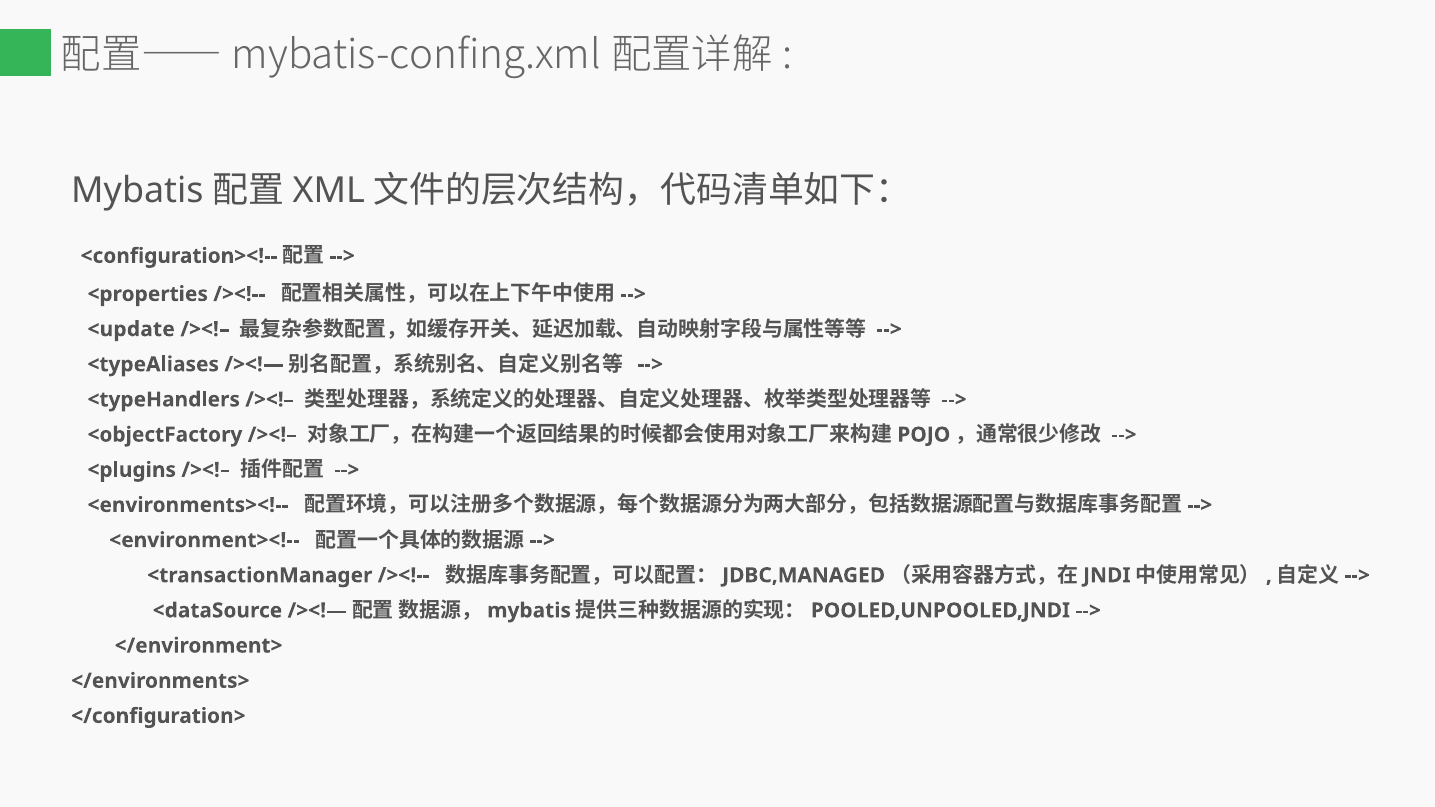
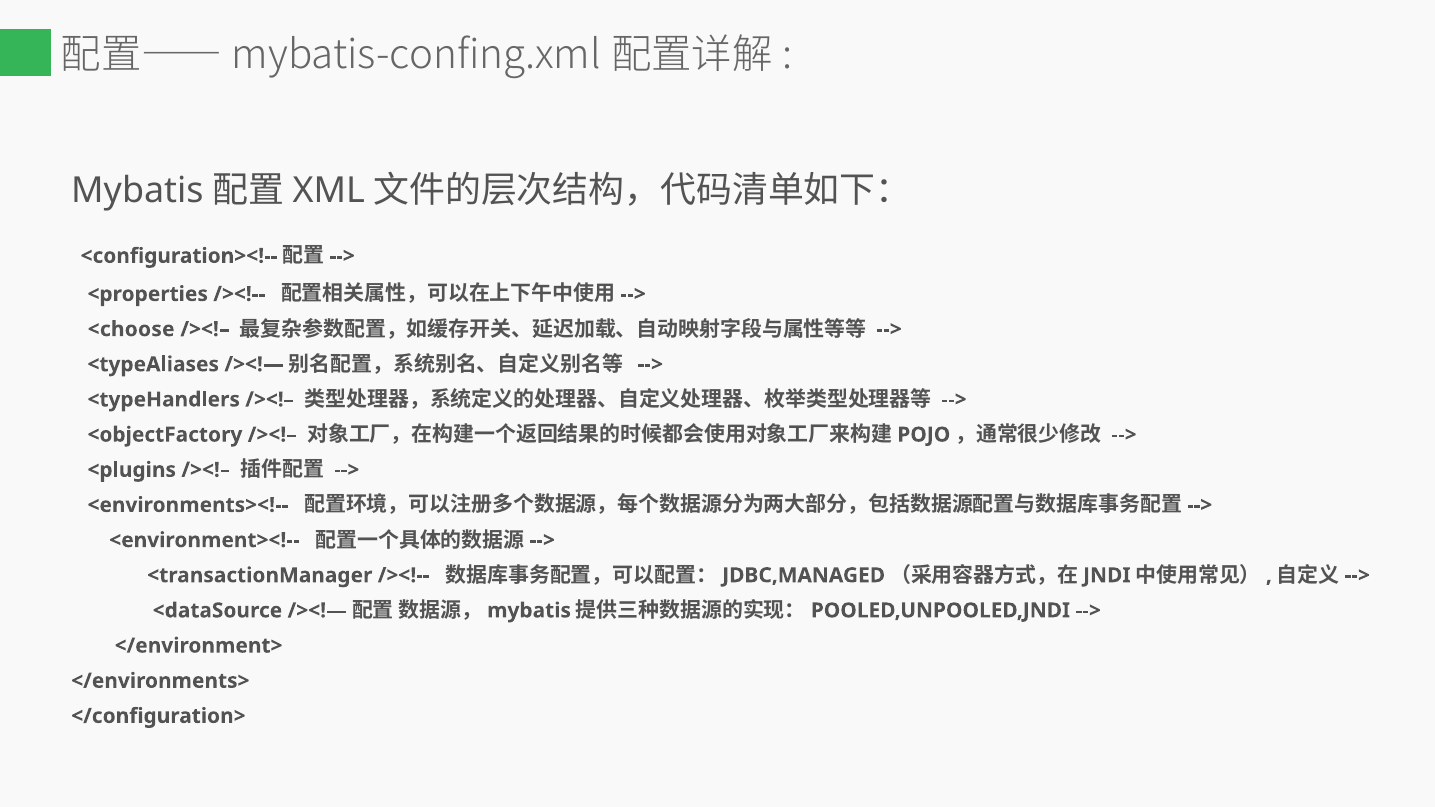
<update: <update -> <choose (131, 329)
